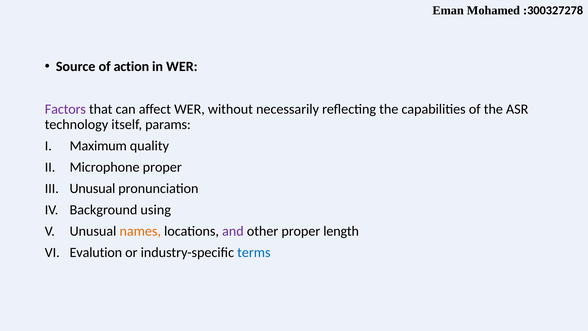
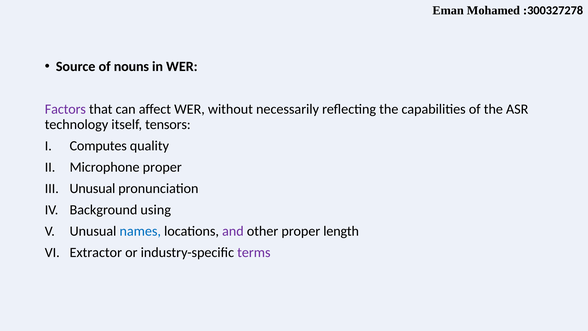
action: action -> nouns (131, 67)
params: params -> tensors (168, 124)
Maximum: Maximum -> Computes (98, 146)
names colour: orange -> blue (140, 231)
Evalution: Evalution -> Extractor (96, 252)
terms colour: blue -> purple (254, 252)
